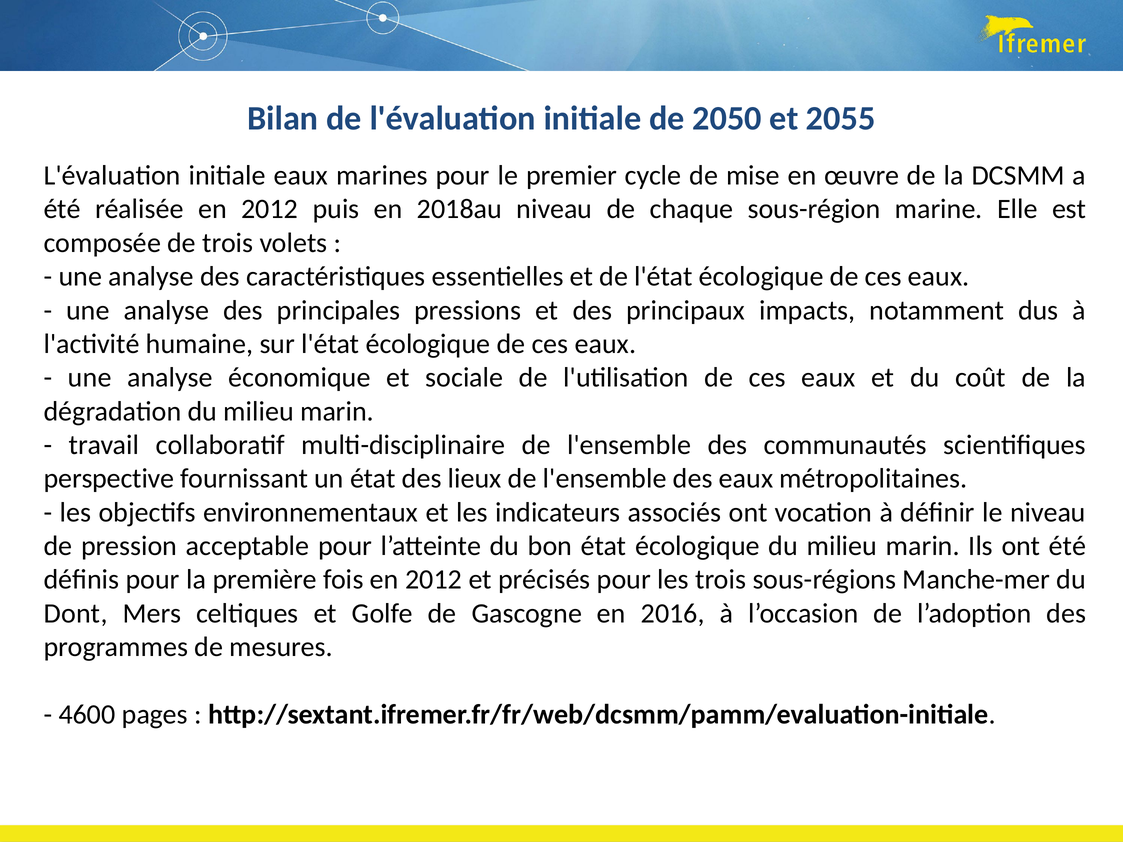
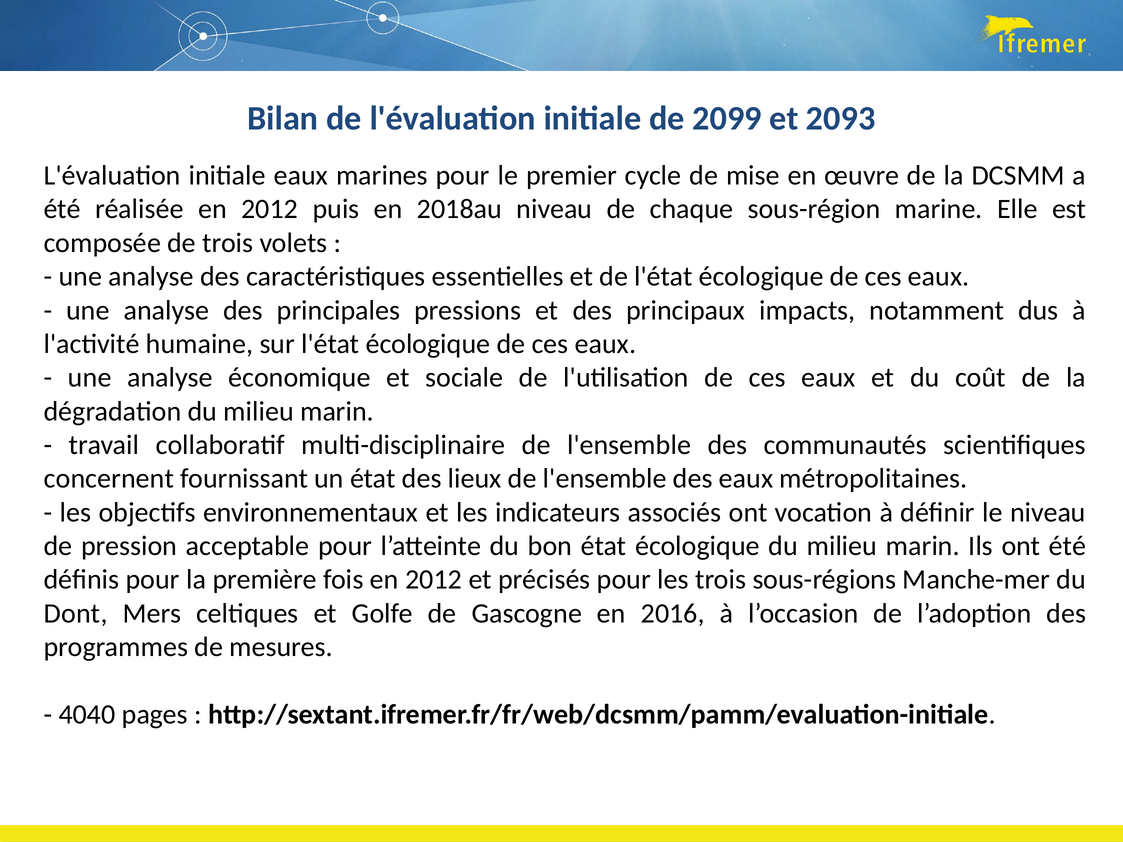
2050: 2050 -> 2099 (727, 118)
2055: 2055 -> 2093 (841, 118)
perspective: perspective -> concernent (109, 479)
4600: 4600 -> 4040 (87, 715)
